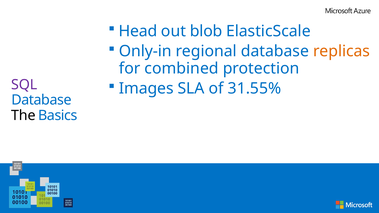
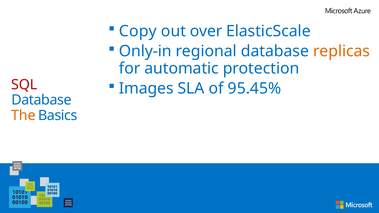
Head: Head -> Copy (138, 31)
blob: blob -> over (206, 31)
combined: combined -> automatic (182, 68)
SQL colour: purple -> red (24, 85)
31.55%: 31.55% -> 95.45% (254, 89)
The colour: black -> orange (23, 115)
